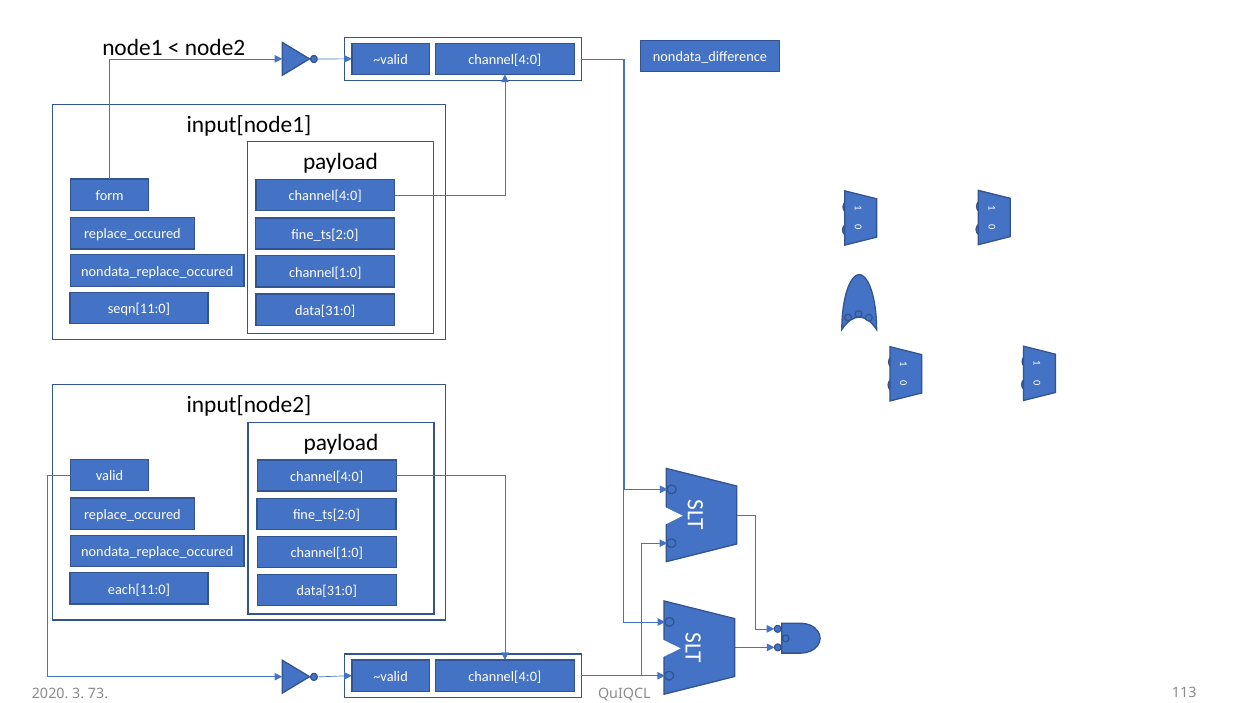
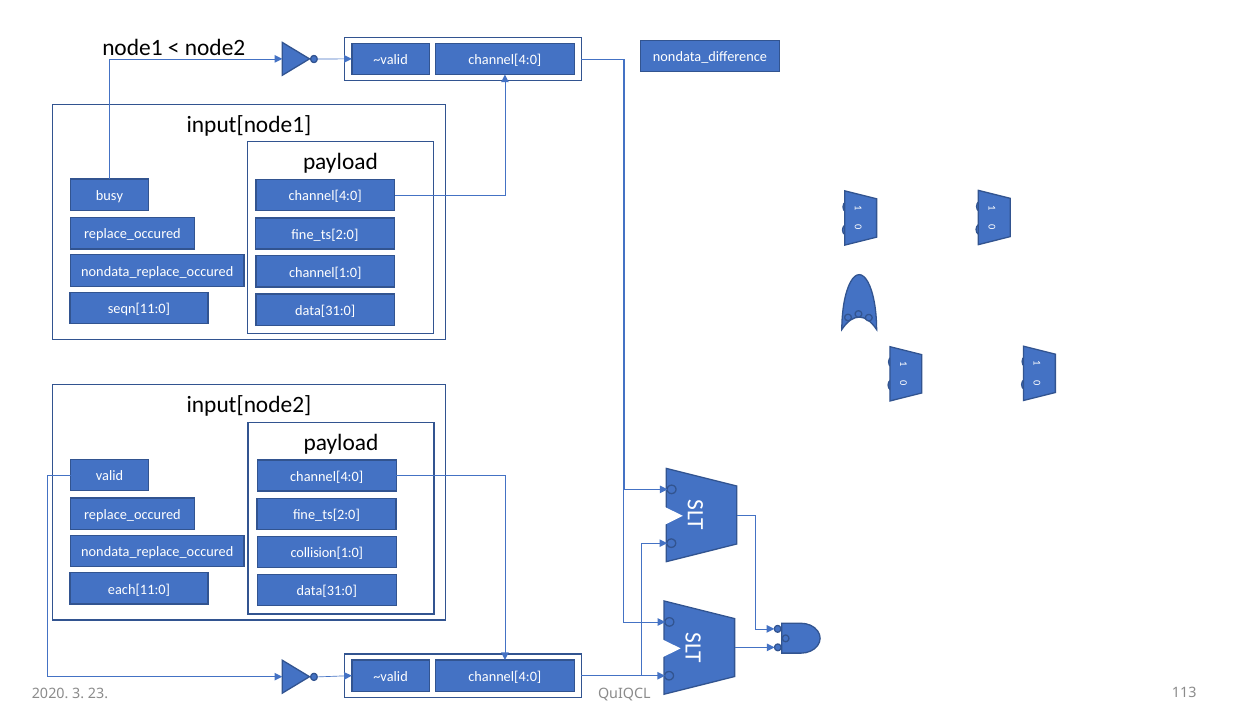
form: form -> busy (109, 195)
channel[1:0: channel[1:0 -> collision[1:0 (327, 553)
73: 73 -> 23 (98, 693)
